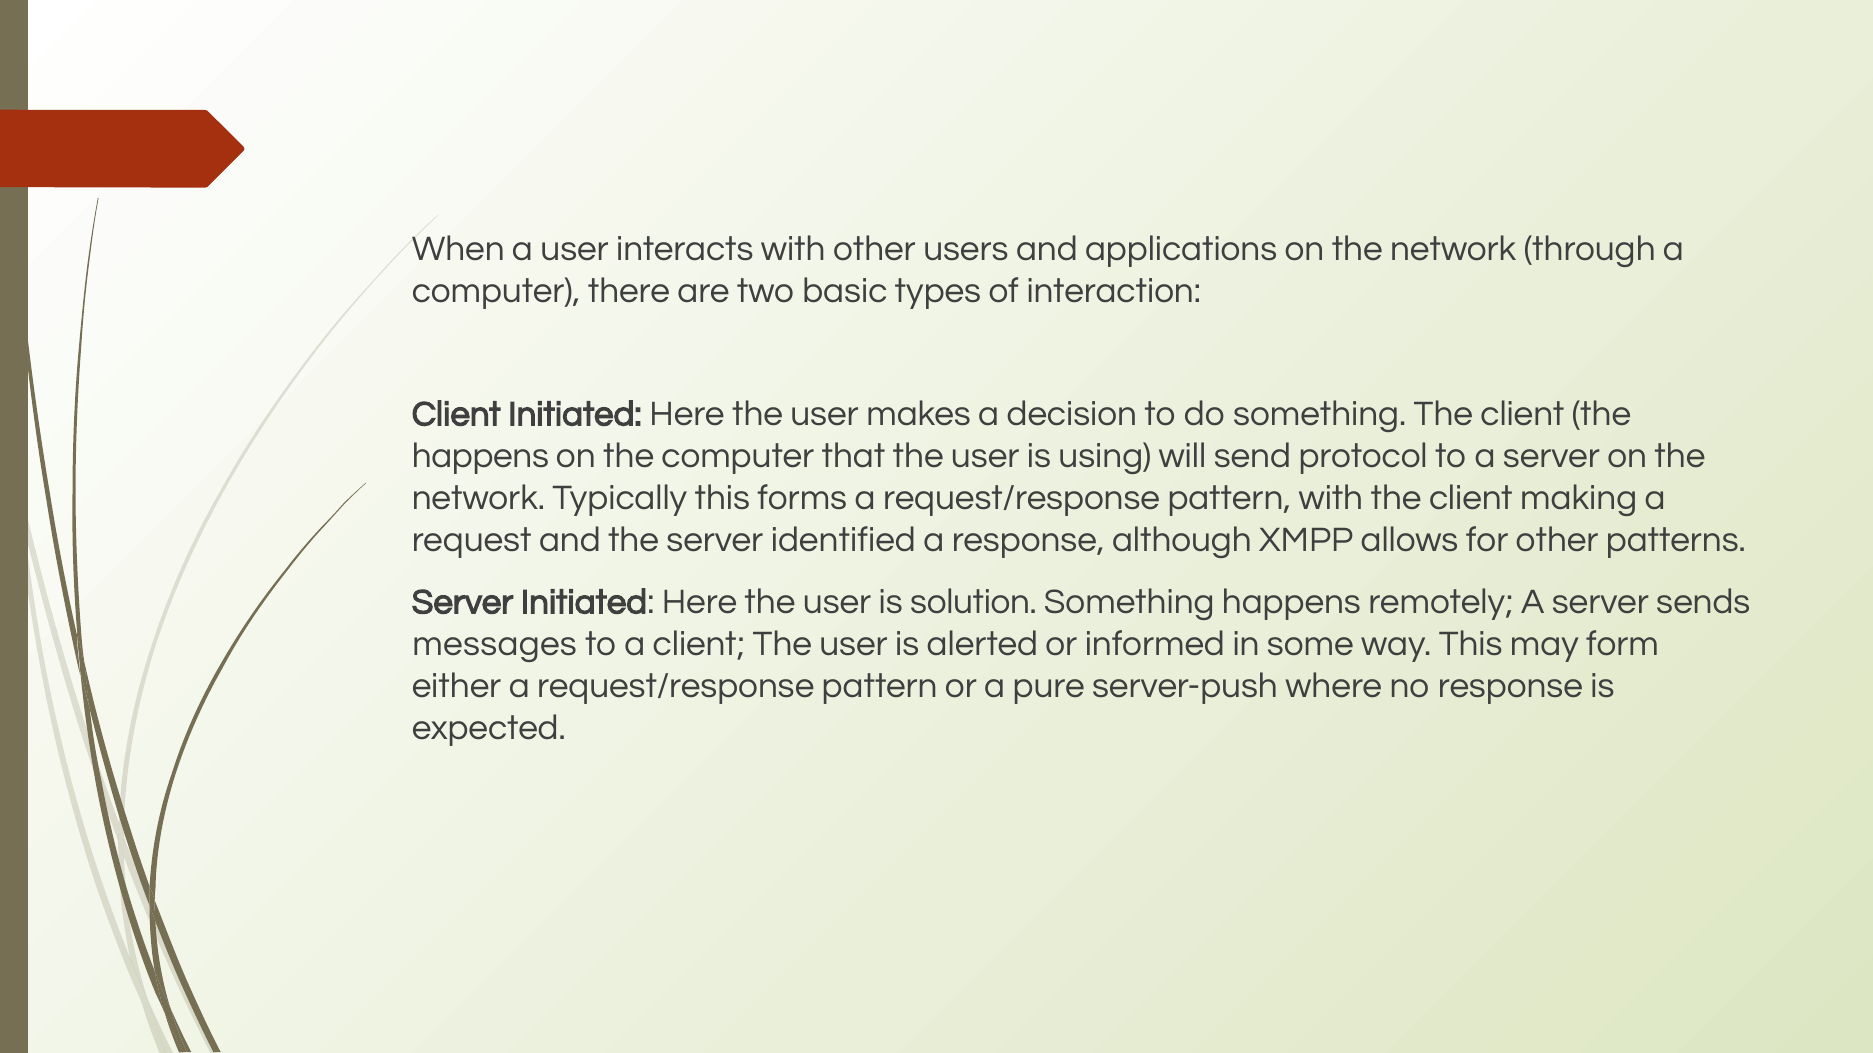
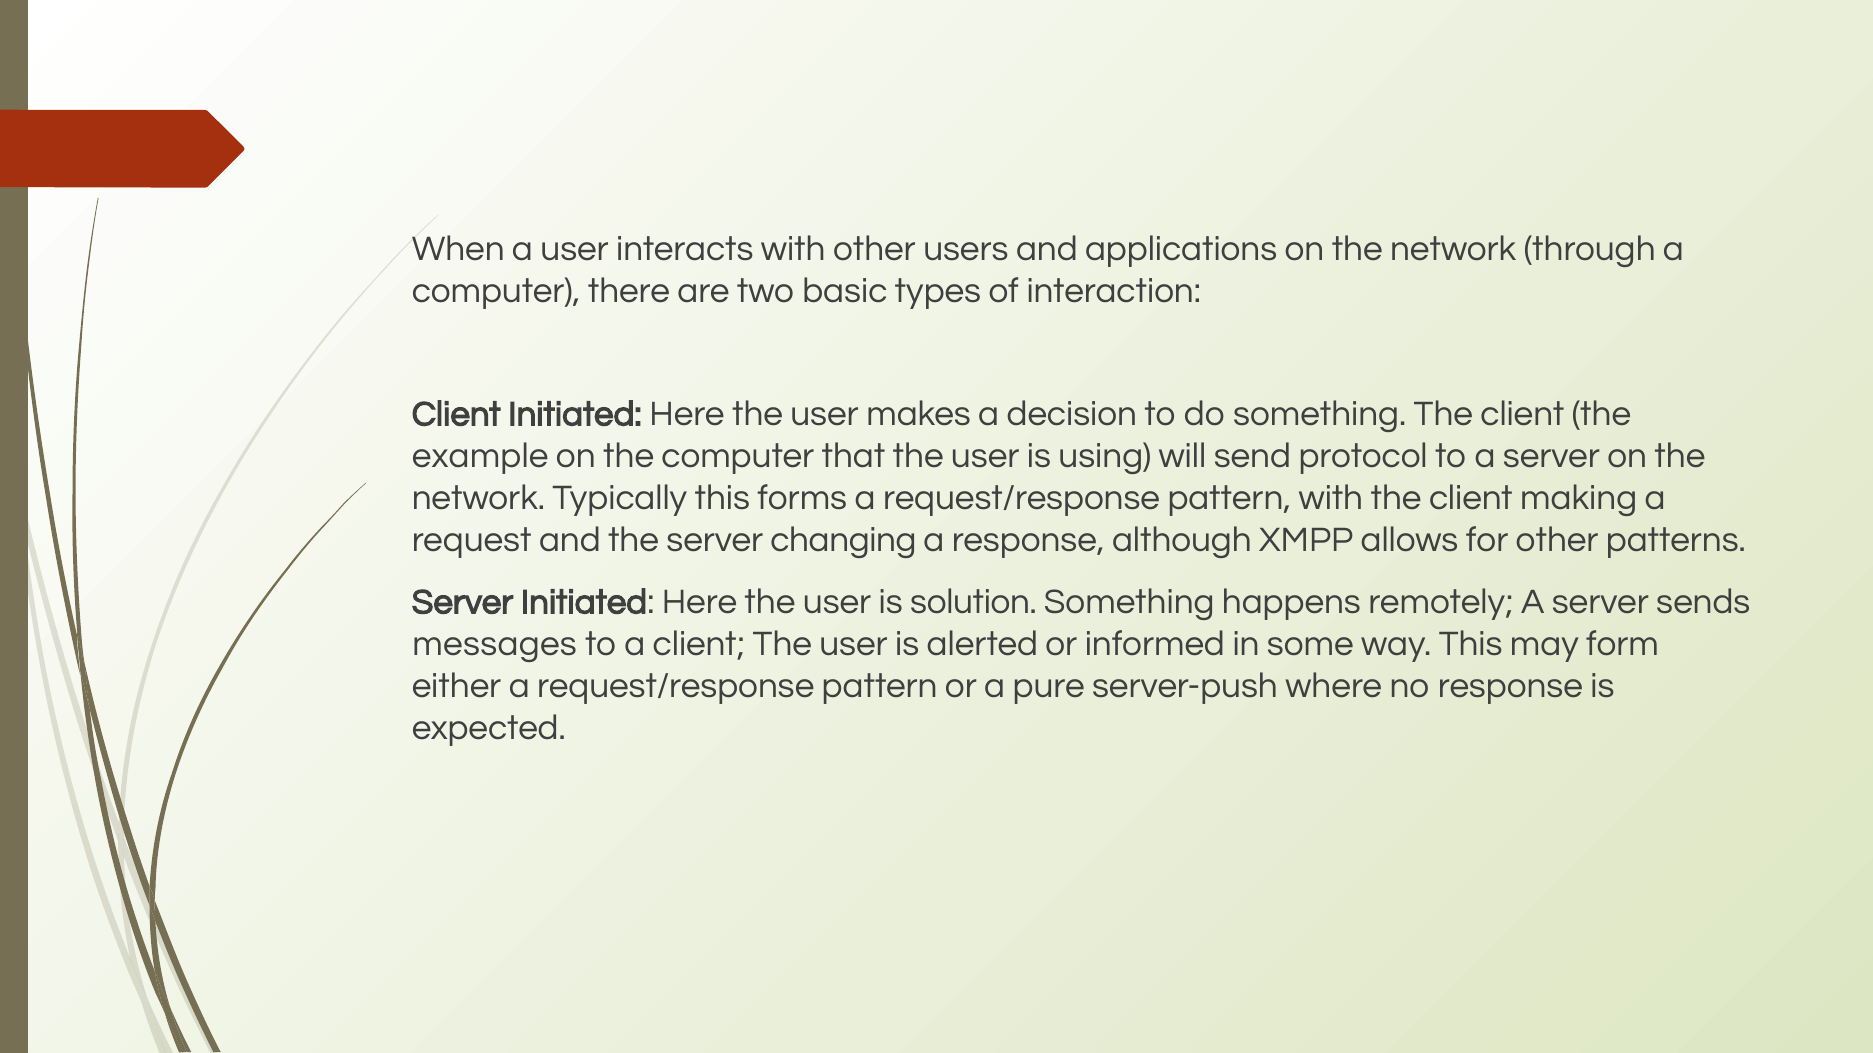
happens: happens -> example (480, 456)
identified: identified -> changing (844, 540)
